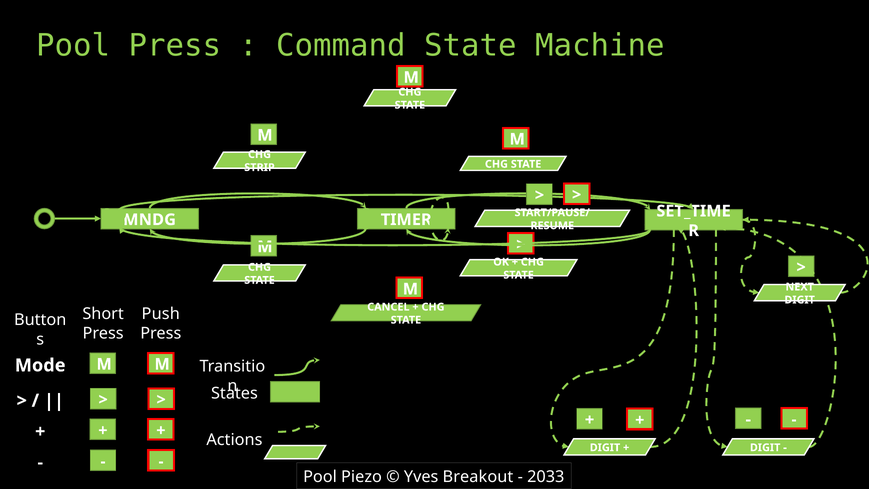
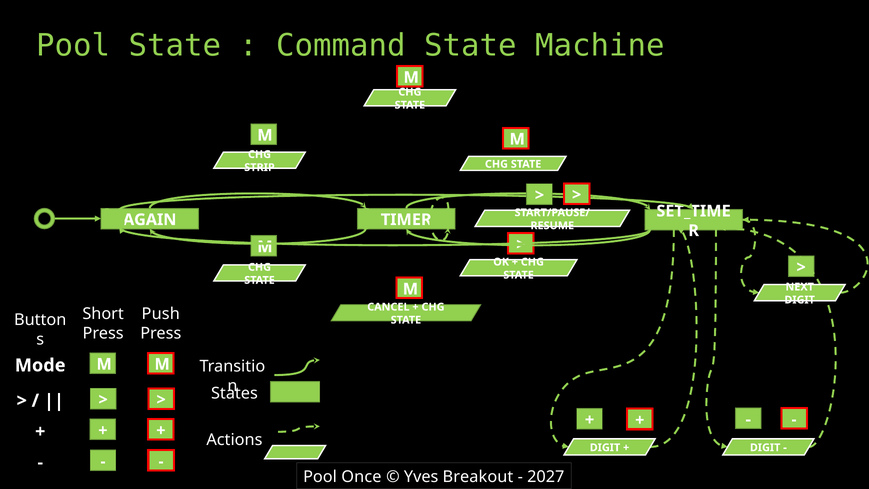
Pool Press: Press -> State (175, 46)
MNDG: MNDG -> AGAIN (150, 220)
Piezo: Piezo -> Once (361, 477)
2033: 2033 -> 2027 (546, 477)
